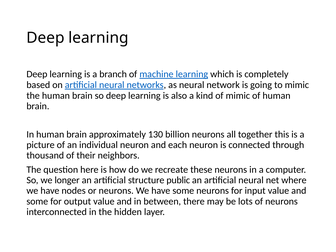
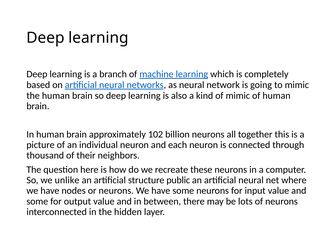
130: 130 -> 102 (156, 134)
longer: longer -> unlike (67, 180)
